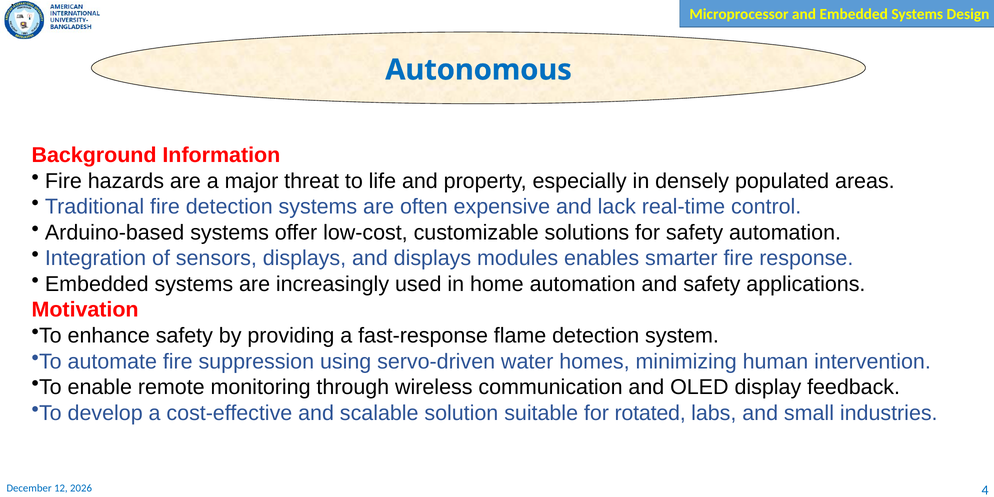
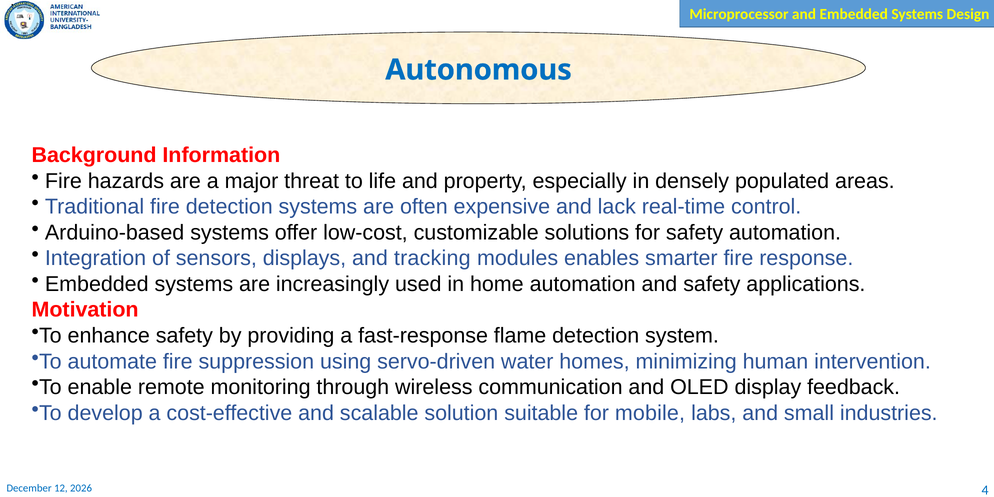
and displays: displays -> tracking (432, 258)
rotated: rotated -> mobile (650, 413)
